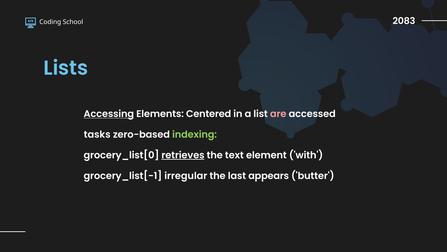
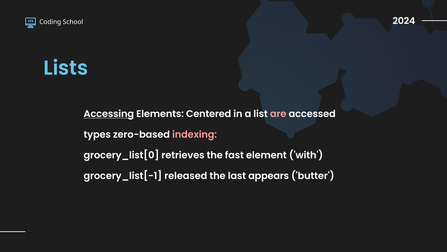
2083: 2083 -> 2024 (404, 21)
tasks: tasks -> types (97, 134)
indexing colour: light green -> pink (195, 134)
retrieves underline: present -> none (183, 155)
text: text -> fast (234, 155)
irregular: irregular -> released (186, 176)
